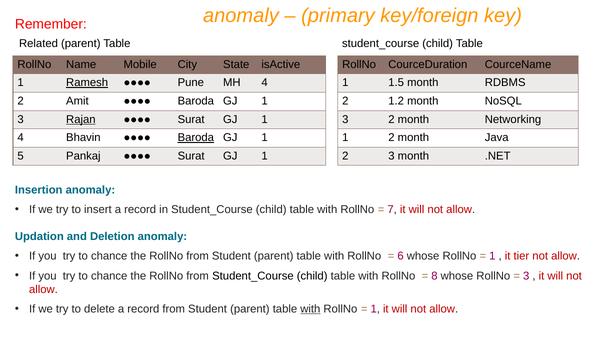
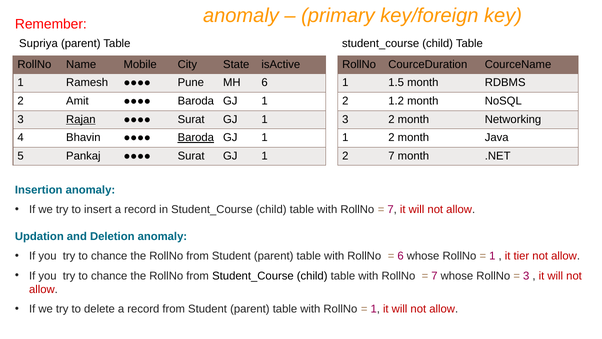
Related: Related -> Supriya (38, 44)
Ramesh underline: present -> none (87, 83)
MH 4: 4 -> 6 (265, 83)
2 3: 3 -> 7 (391, 156)
8: 8 -> 7 (434, 275)
with underline: present -> none (310, 309)
